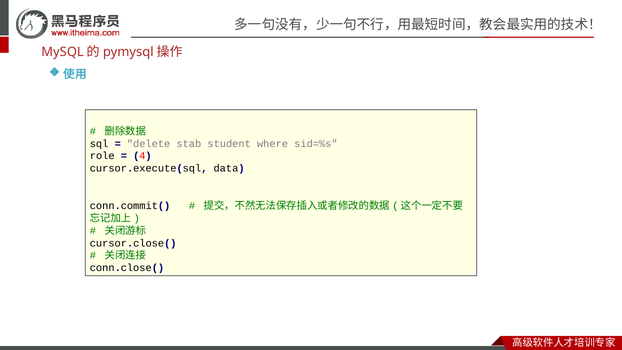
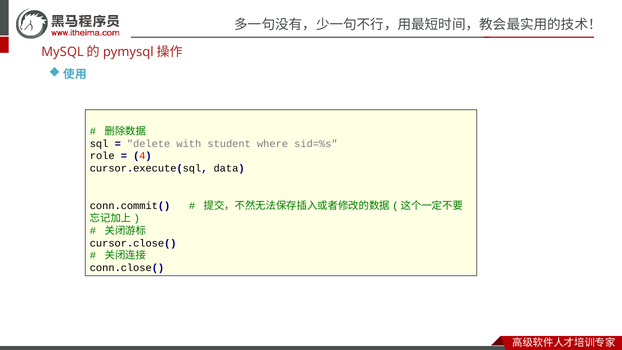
stab: stab -> with (189, 144)
